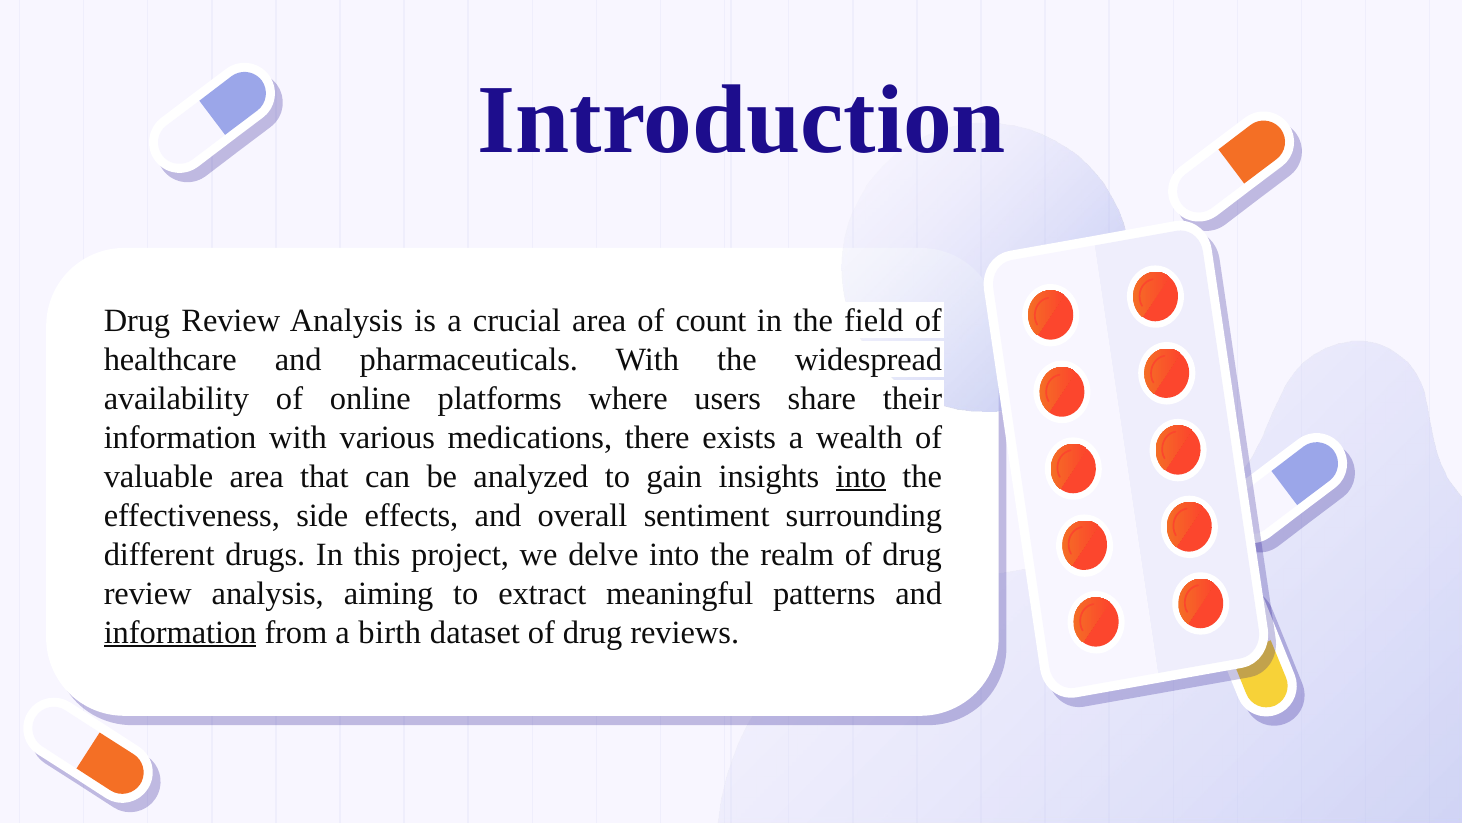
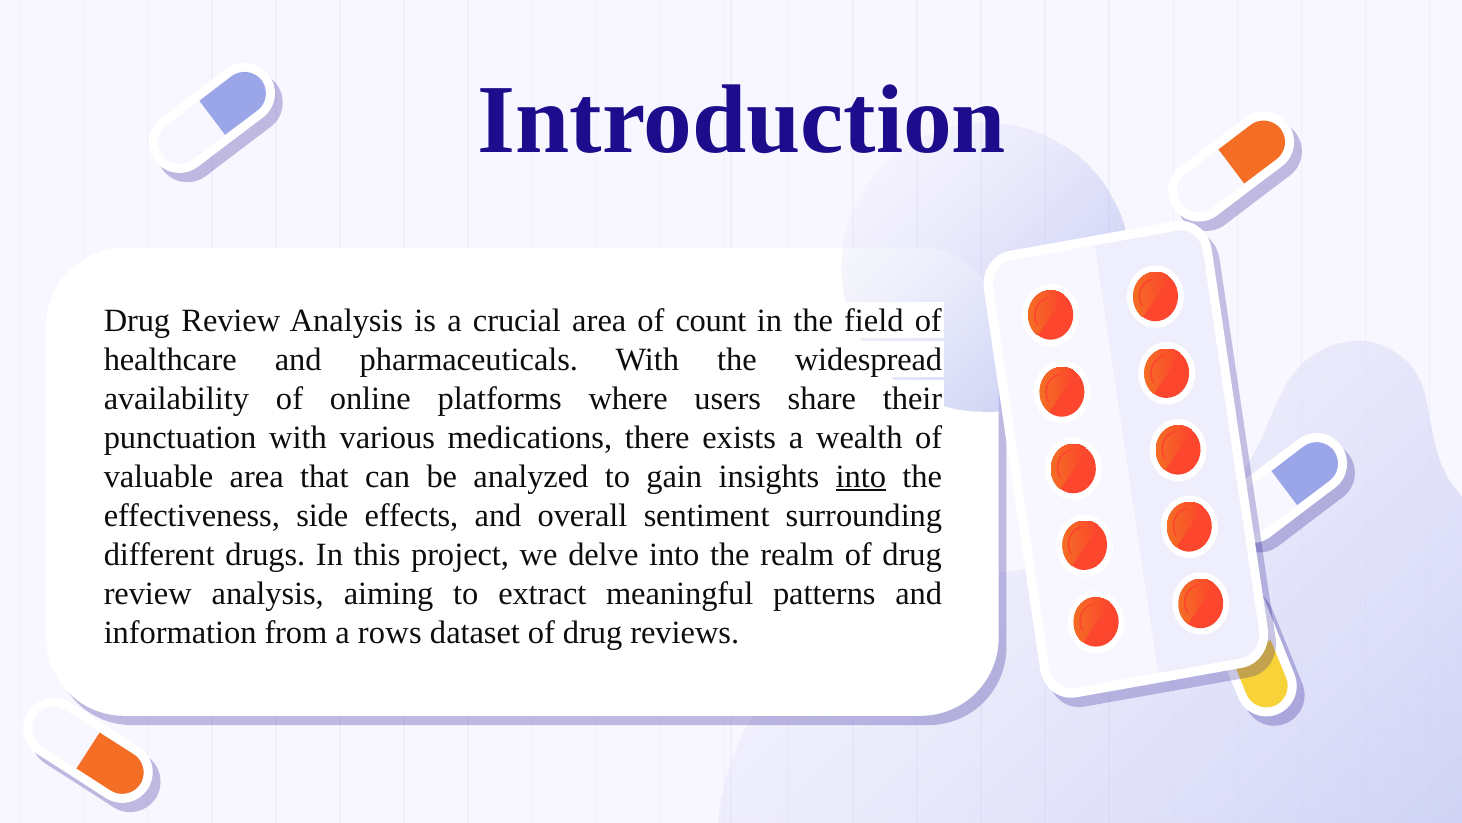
information: information -> punctuation (180, 437)
information underline: present -> none (180, 632)
birth: birth -> rows (390, 632)
